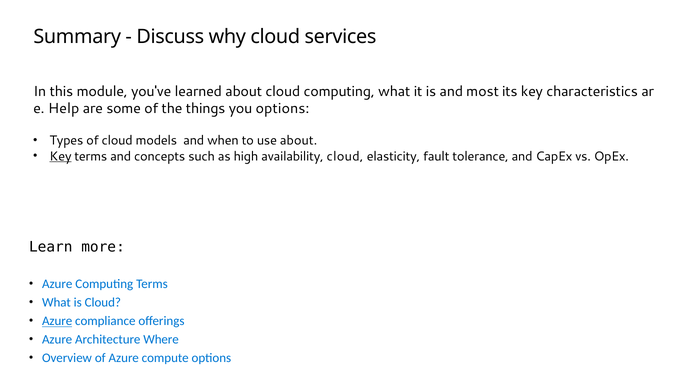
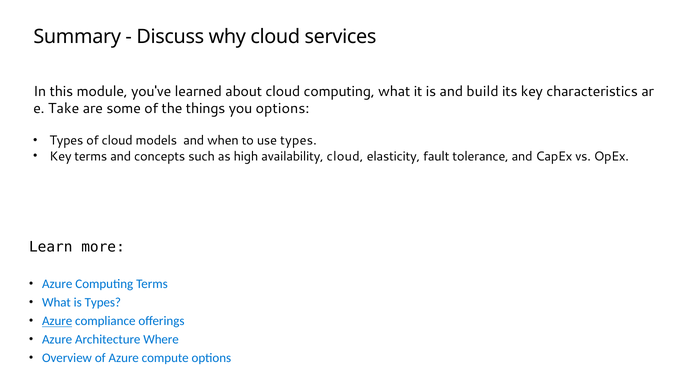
most: most -> build (483, 91)
Help: Help -> Take (64, 109)
use about: about -> types (298, 141)
Key underline: present -> none (61, 156)
is Cloud: Cloud -> Types (103, 302)
